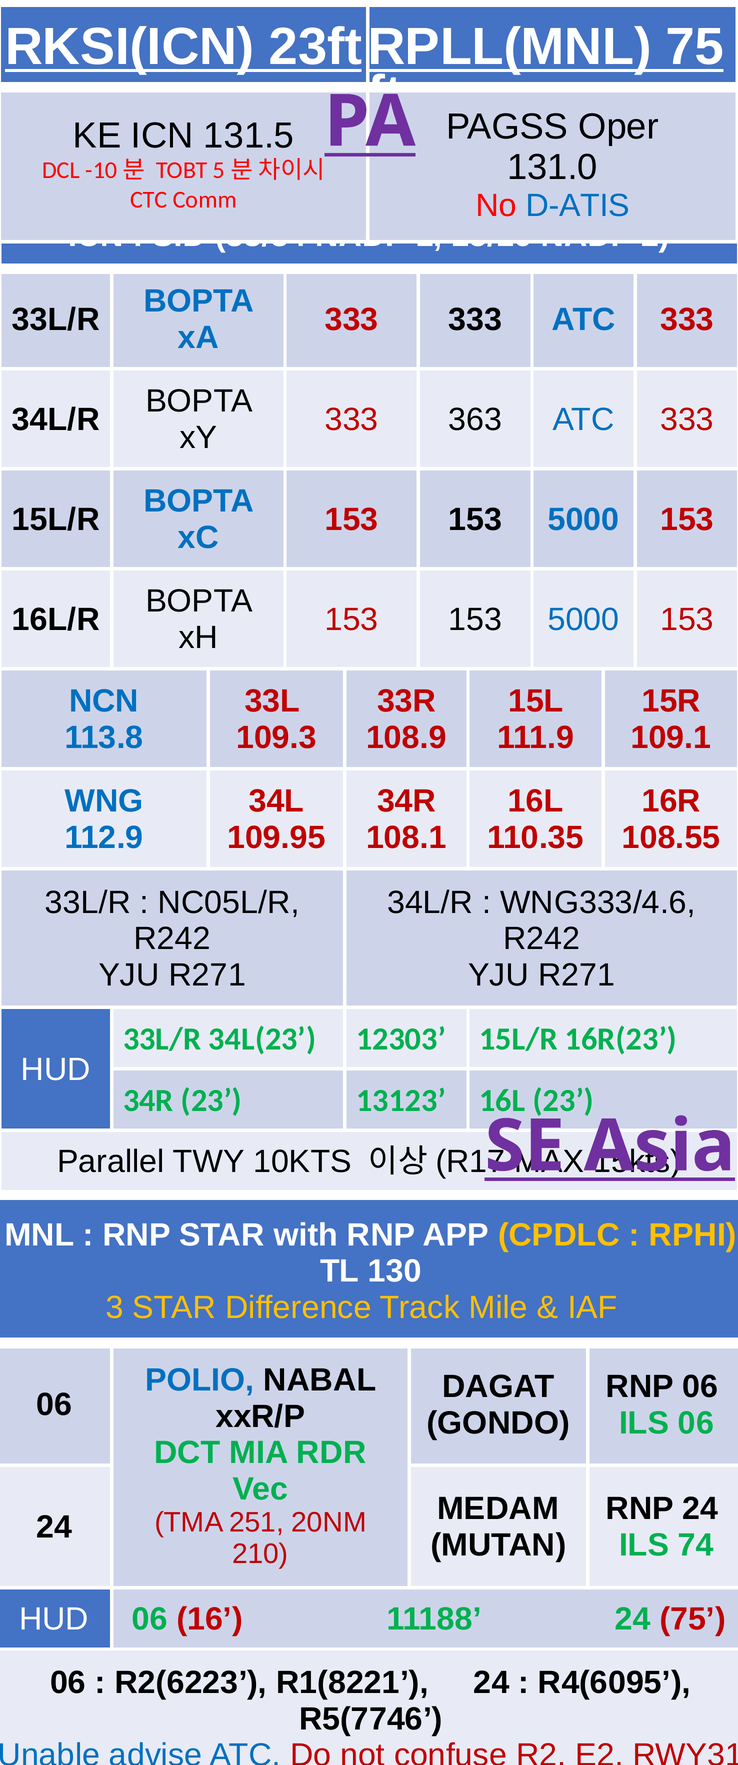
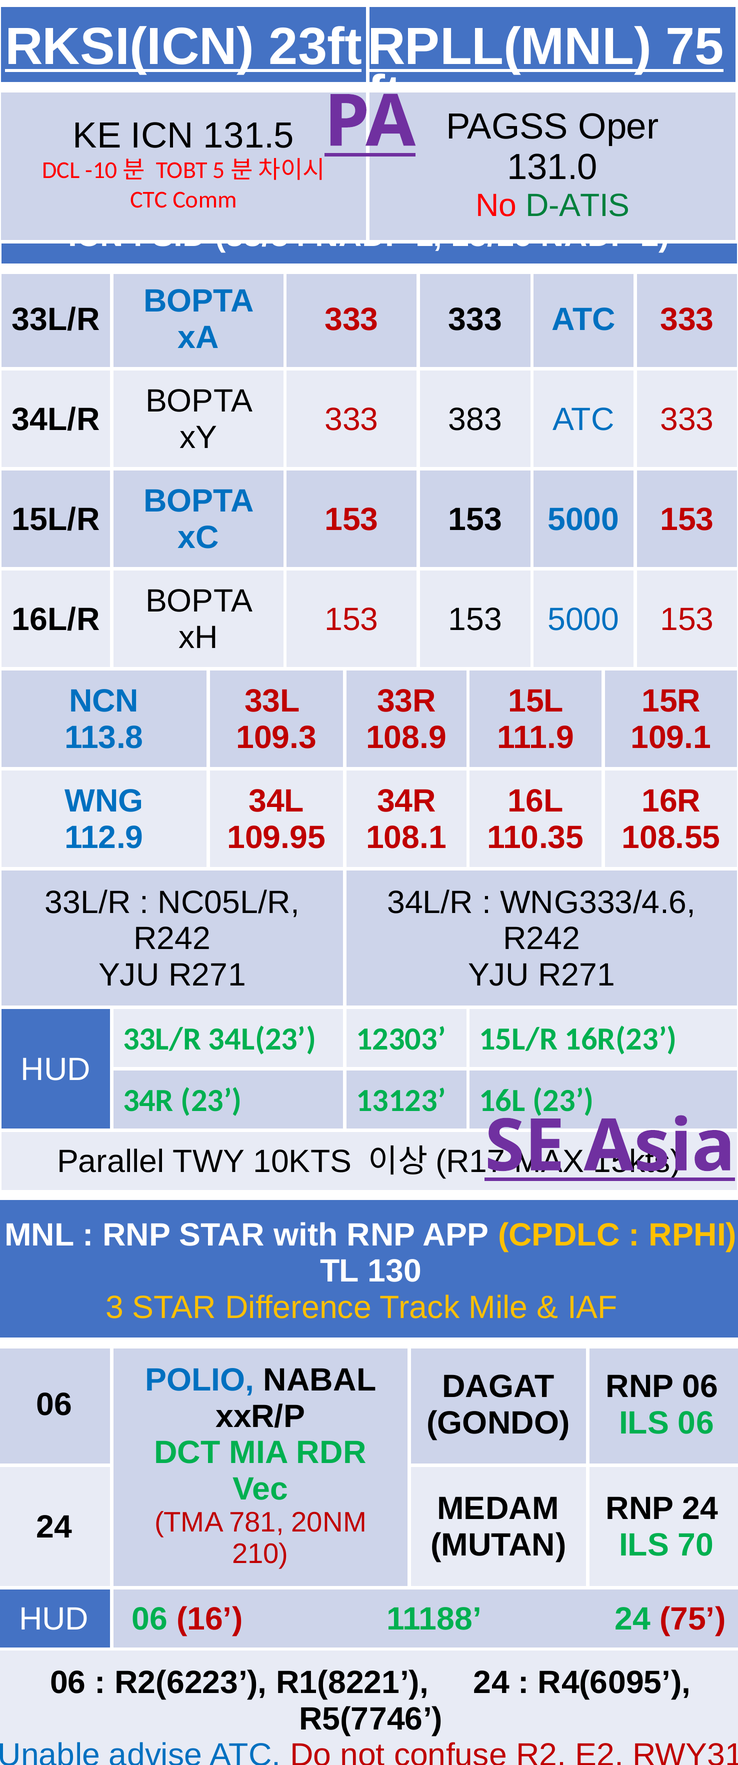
D-ATIS colour: blue -> green (578, 206)
363: 363 -> 383 (475, 420)
251: 251 -> 781 (257, 1523)
74: 74 -> 70 (696, 1546)
